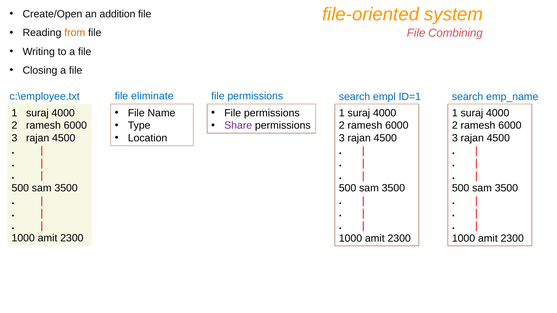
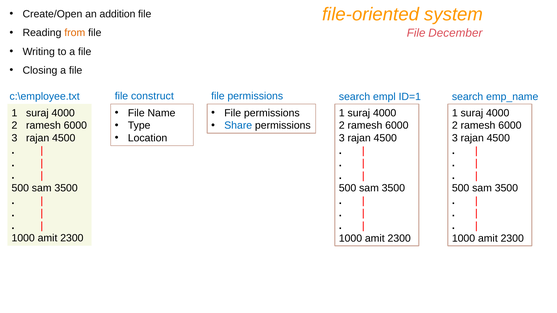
Combining: Combining -> December (455, 33)
eliminate: eliminate -> construct (152, 96)
Share colour: purple -> blue (238, 126)
